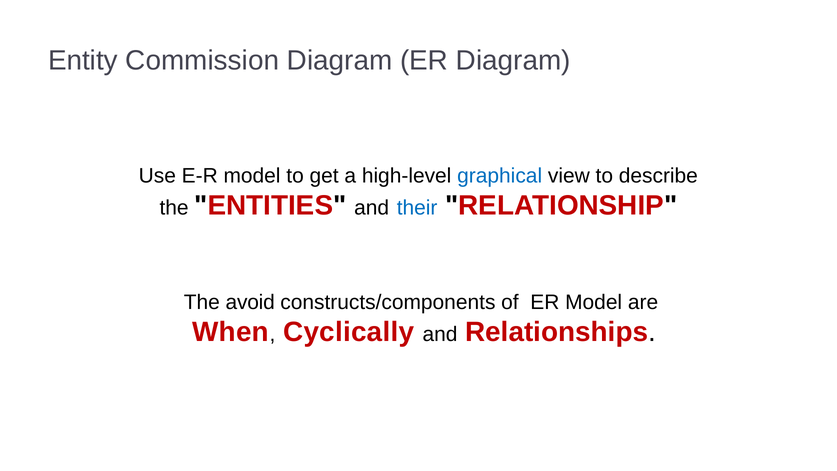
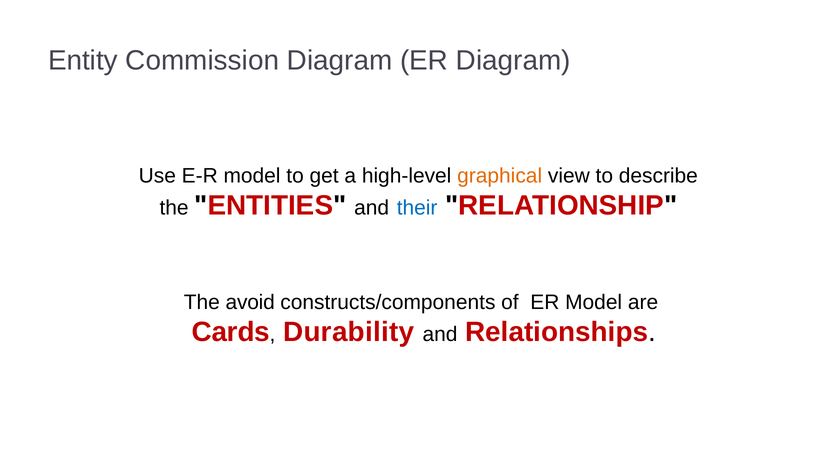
graphical colour: blue -> orange (500, 176)
When: When -> Cards (231, 332)
Cyclically: Cyclically -> Durability (349, 332)
